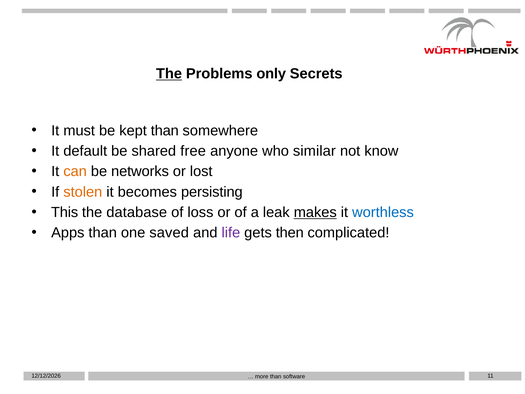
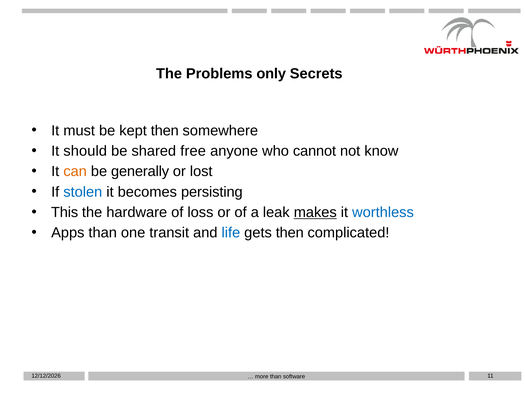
The underline: present -> none (169, 74)
kept than: than -> then (165, 131)
default: default -> should (85, 151)
similar: similar -> cannot (315, 151)
networks: networks -> generally (140, 171)
stolen colour: orange -> blue (83, 192)
database: database -> hardware (137, 212)
saved: saved -> transit (169, 233)
life colour: purple -> blue (231, 233)
